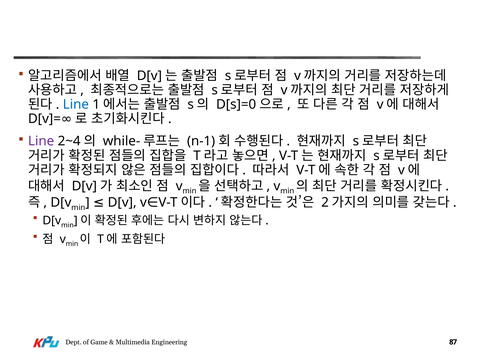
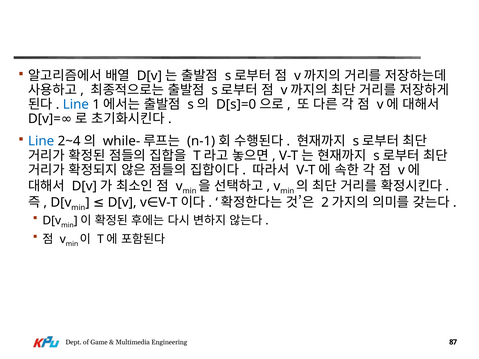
Line colour: purple -> blue (41, 141)
